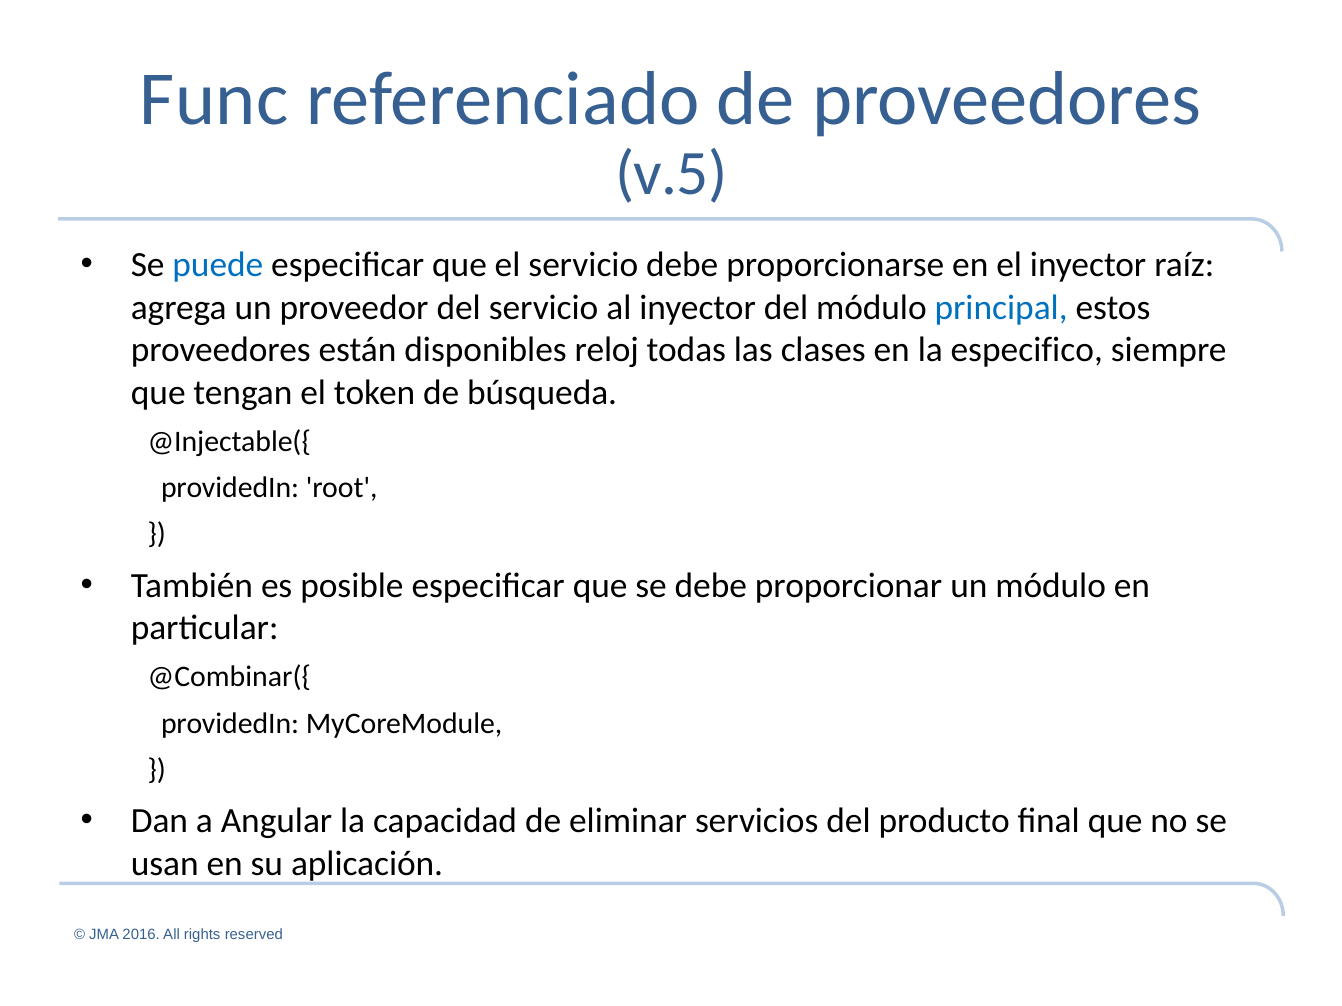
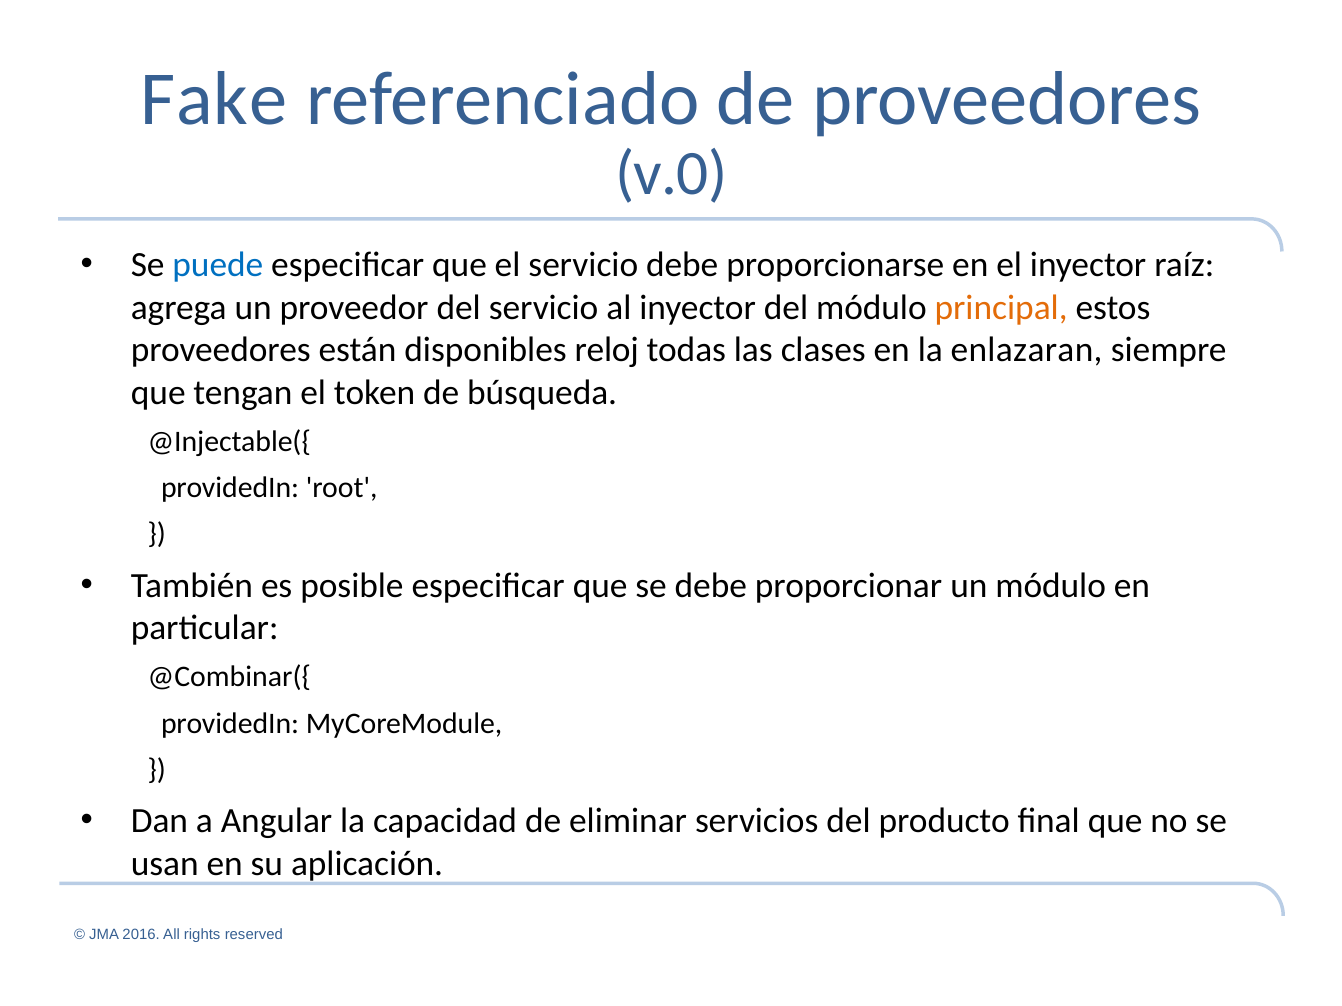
Func: Func -> Fake (214, 100)
v.5: v.5 -> v.0 (671, 174)
principal colour: blue -> orange (1001, 308)
especifico: especifico -> enlazaran (1027, 350)
